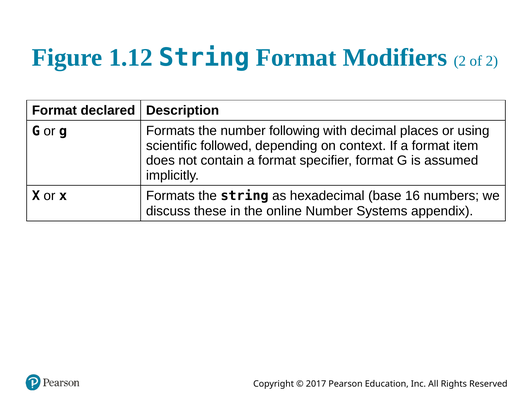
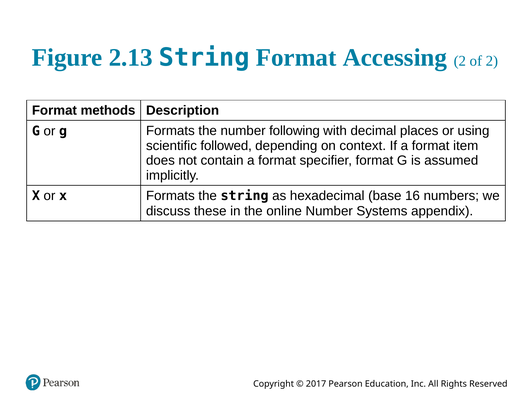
1.12: 1.12 -> 2.13 (131, 58)
Modifiers: Modifiers -> Accessing (395, 58)
declared: declared -> methods (108, 110)
